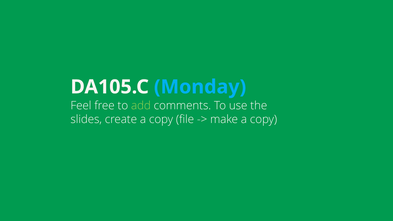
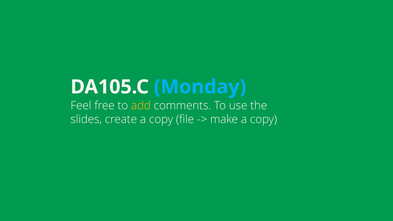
add colour: light green -> yellow (141, 106)
